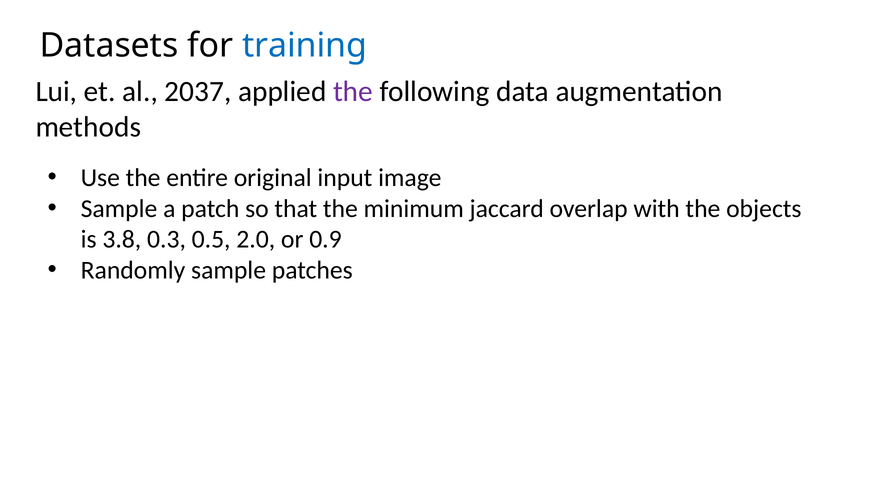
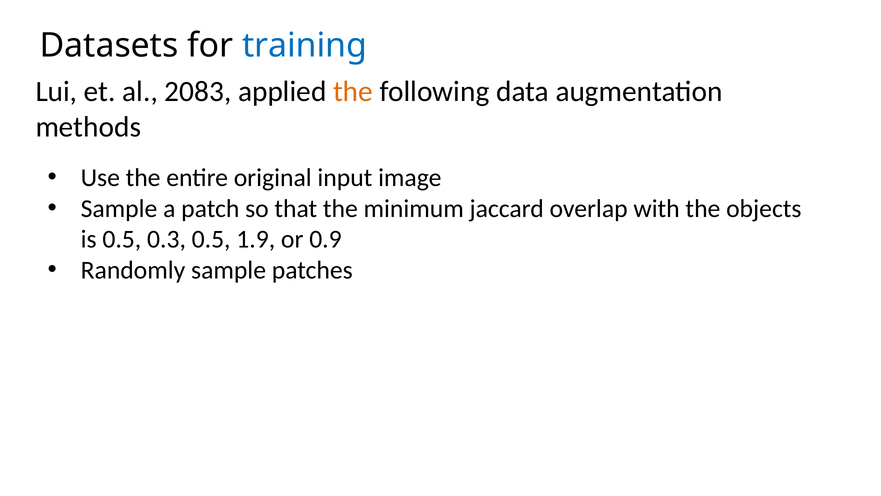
2037: 2037 -> 2083 (198, 92)
the colour: purple -> orange (353, 92)
is 3.8: 3.8 -> 0.5 (122, 239)
2.0: 2.0 -> 1.9 (256, 239)
